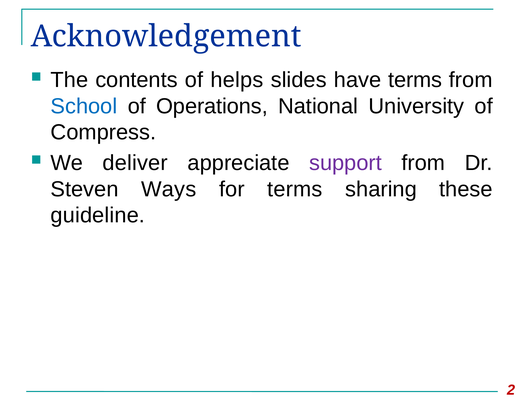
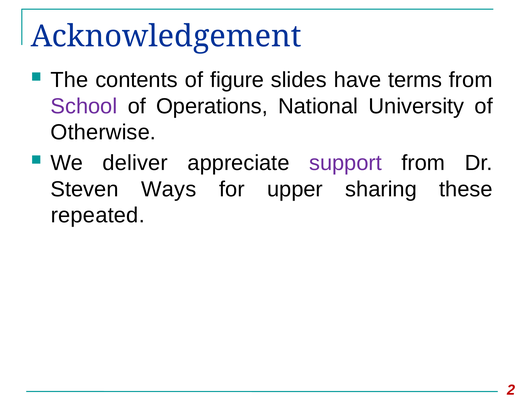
helps: helps -> figure (237, 80)
School colour: blue -> purple (84, 106)
Compress: Compress -> Otherwise (103, 132)
for terms: terms -> upper (295, 189)
guideline: guideline -> repeated (98, 215)
